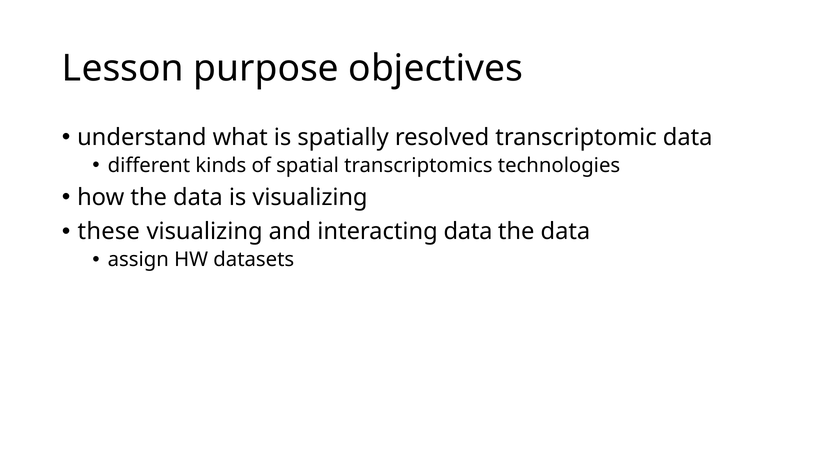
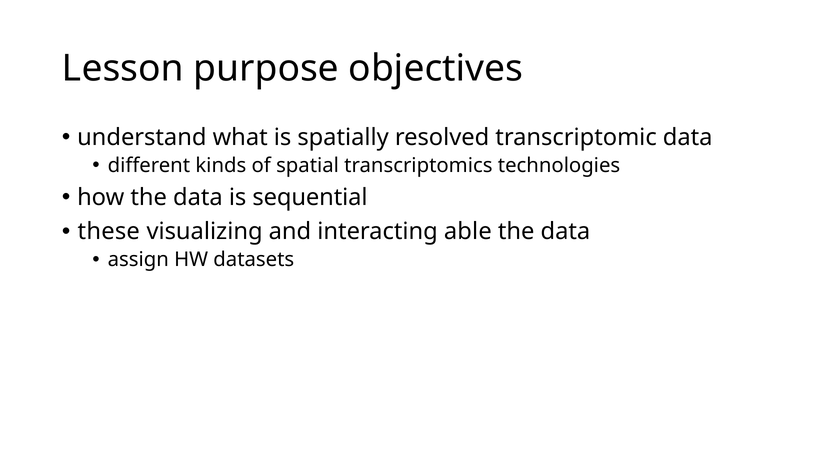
is visualizing: visualizing -> sequential (310, 198)
interacting data: data -> able (468, 232)
